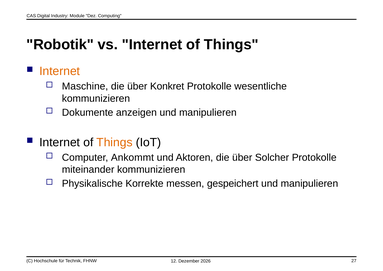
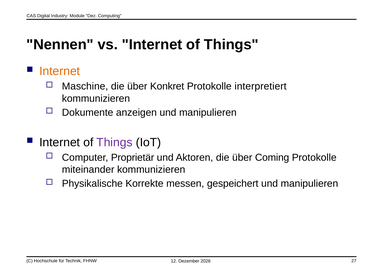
Robotik: Robotik -> Nennen (60, 45)
wesentliche: wesentliche -> interpretiert (261, 86)
Things colour: orange -> purple (115, 142)
Ankommt: Ankommt -> Proprietär (133, 157)
Solcher: Solcher -> Coming (272, 157)
